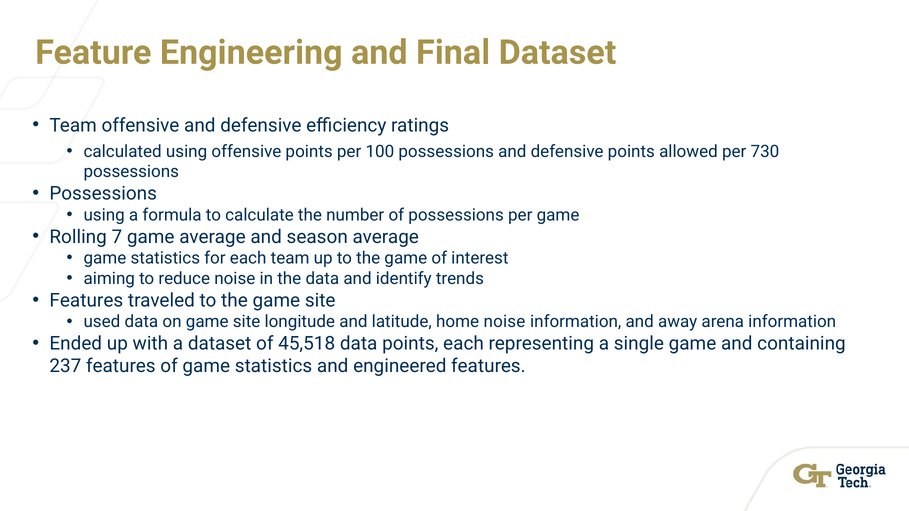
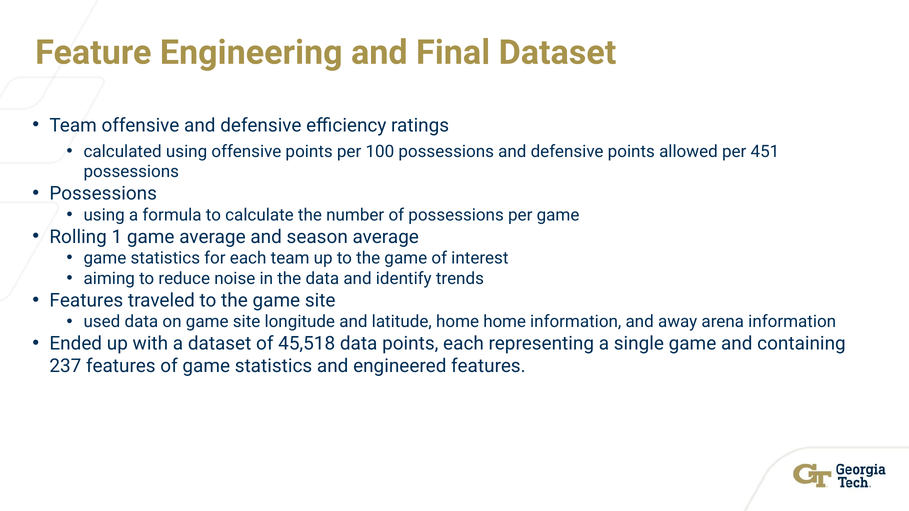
730: 730 -> 451 (765, 152)
7: 7 -> 1 (117, 237)
home noise: noise -> home (505, 322)
